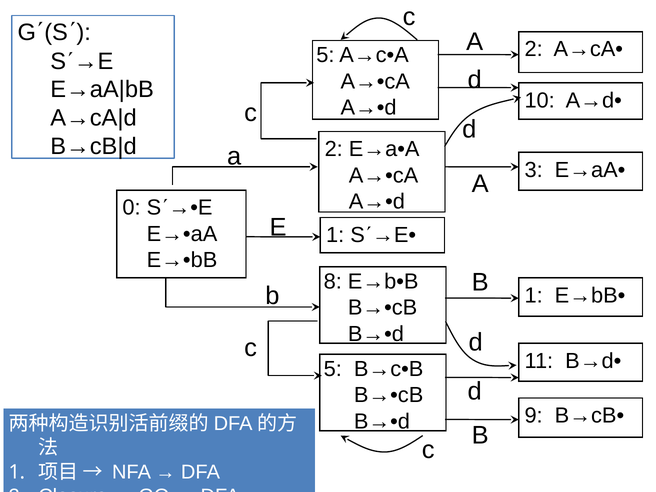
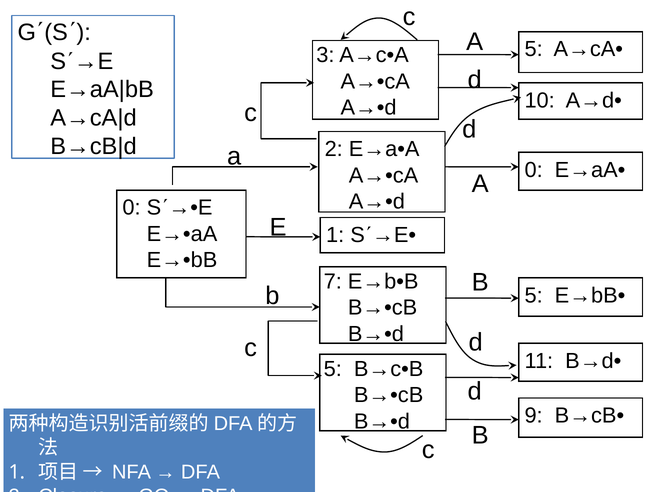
2: 2 -> 5 (534, 49)
5: 5 -> 3 (325, 55)
3: 3 -> 0 (534, 170)
8: 8 -> 7 (333, 281)
1: 1 -> 5 (534, 295)
